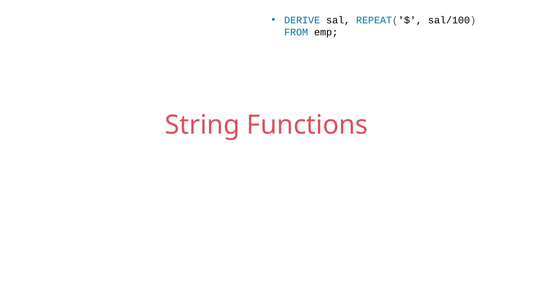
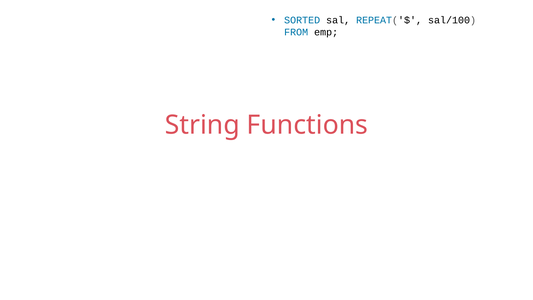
DERIVE: DERIVE -> SORTED (302, 20)
